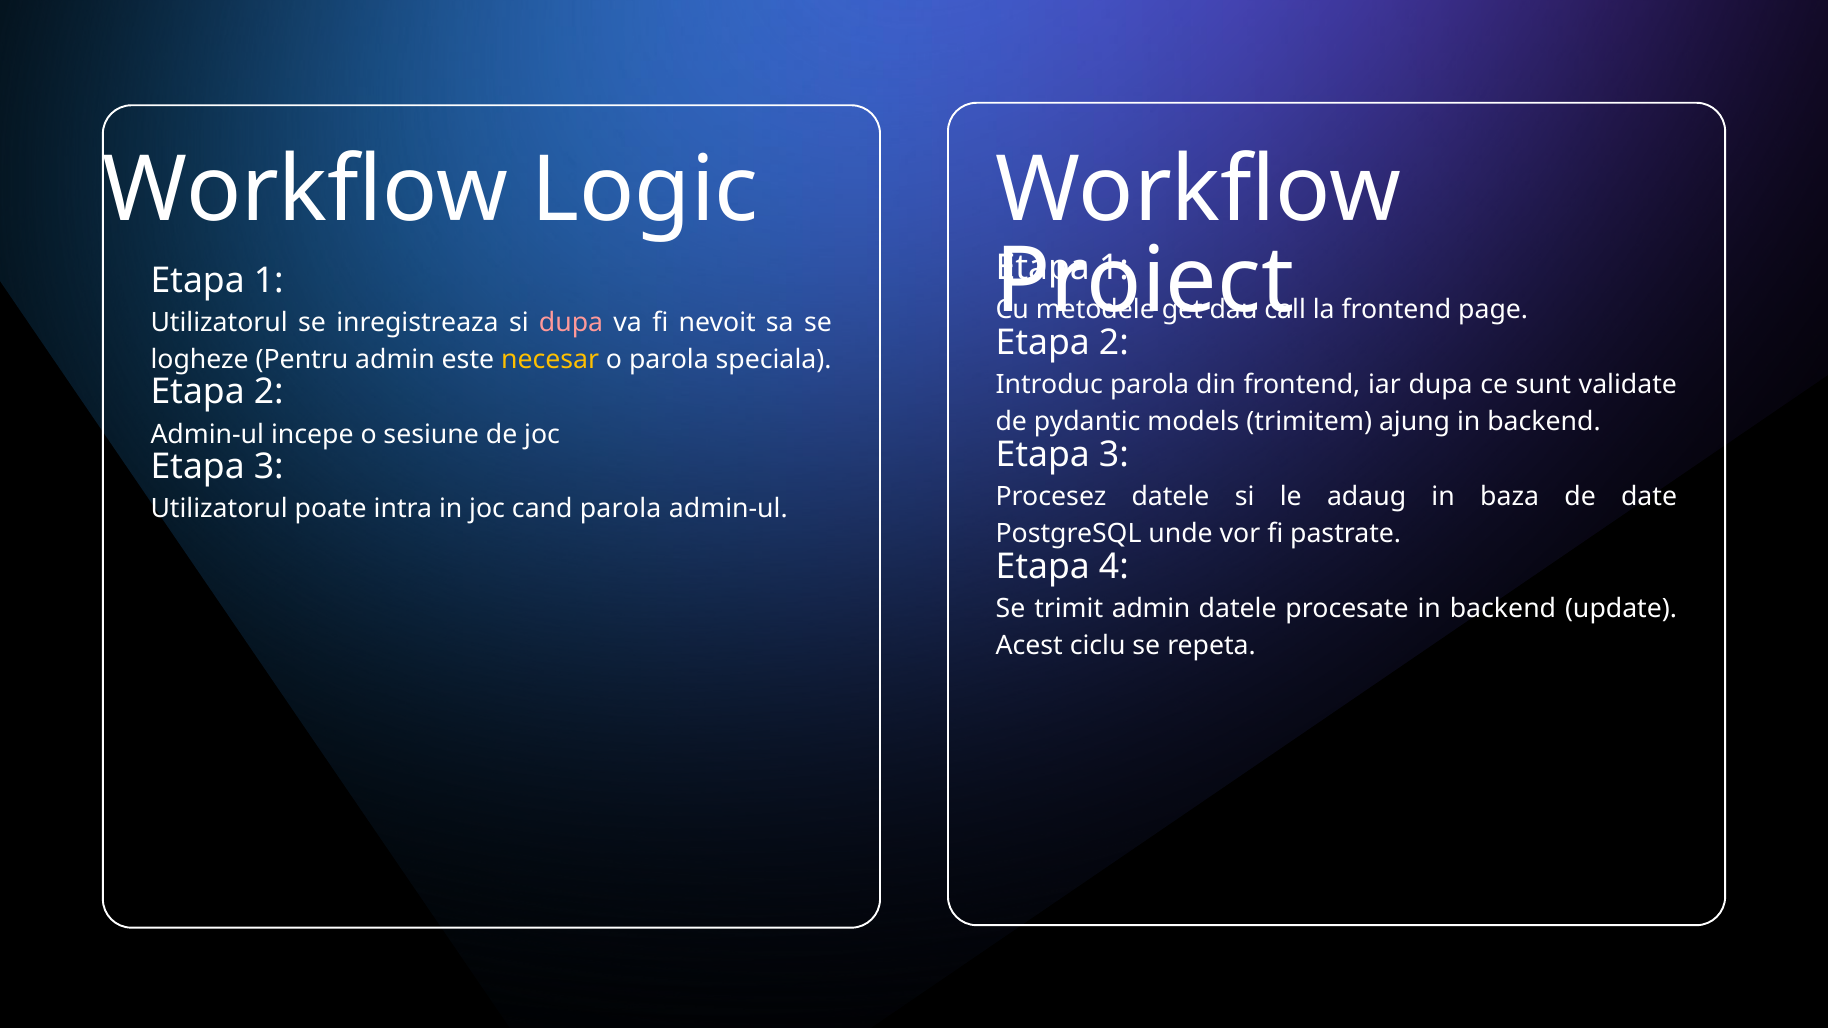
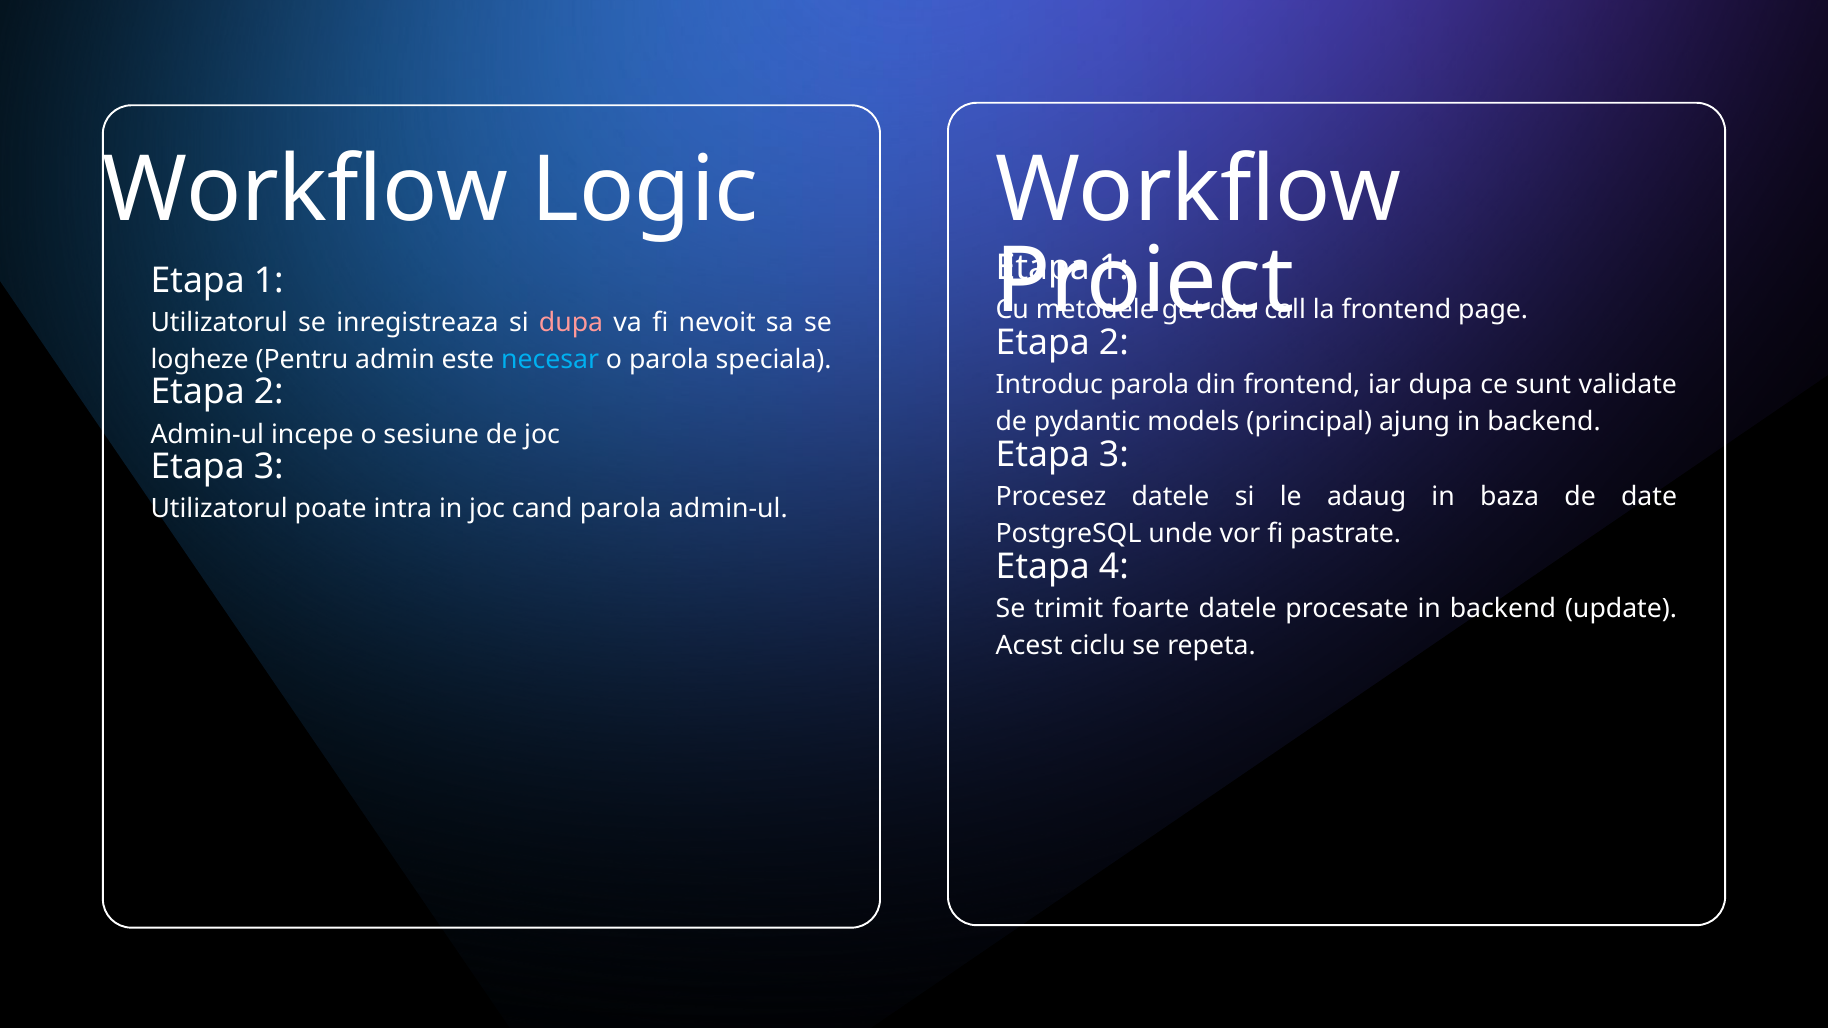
necesar colour: yellow -> light blue (550, 360)
trimitem: trimitem -> principal (1309, 422)
trimit admin: admin -> foarte (1151, 609)
